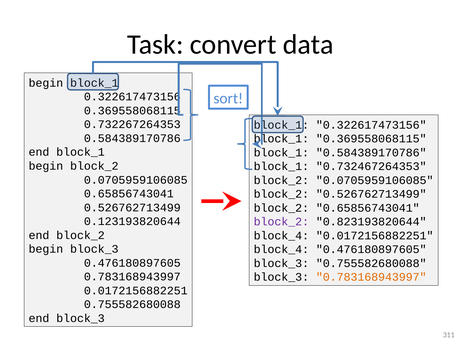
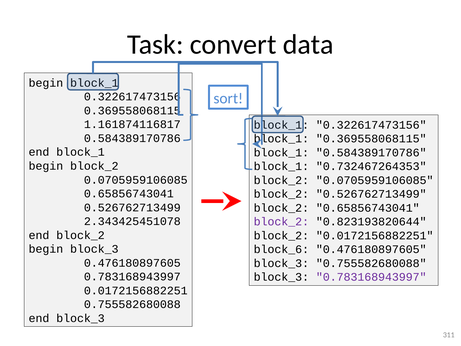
0.732267264353: 0.732267264353 -> 1.161874116817 (132, 124)
0.123193820644: 0.123193820644 -> 2.343425451078 (132, 221)
block_4: block_4 -> block_2 (281, 235)
block_4: block_4 -> block_6 (281, 249)
0.783168943997 colour: orange -> purple (371, 277)
